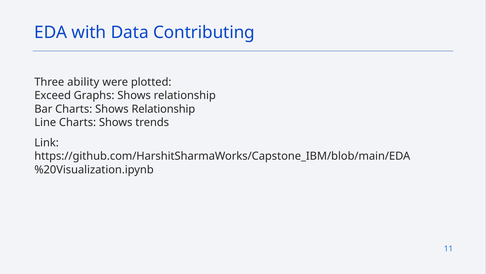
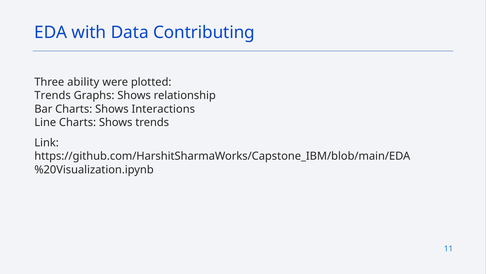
Exceed: Exceed -> Trends (53, 95)
Charts Shows Relationship: Relationship -> Interactions (163, 109)
